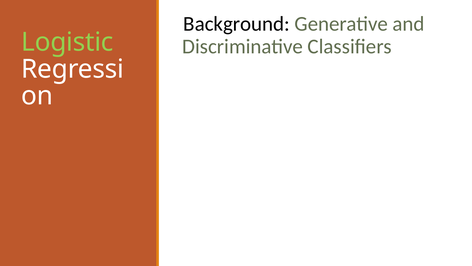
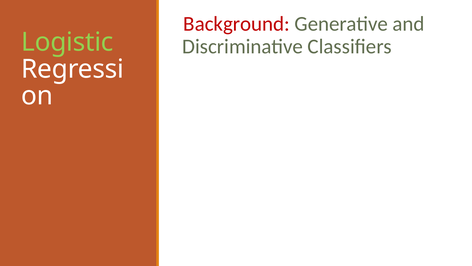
Background colour: black -> red (237, 24)
